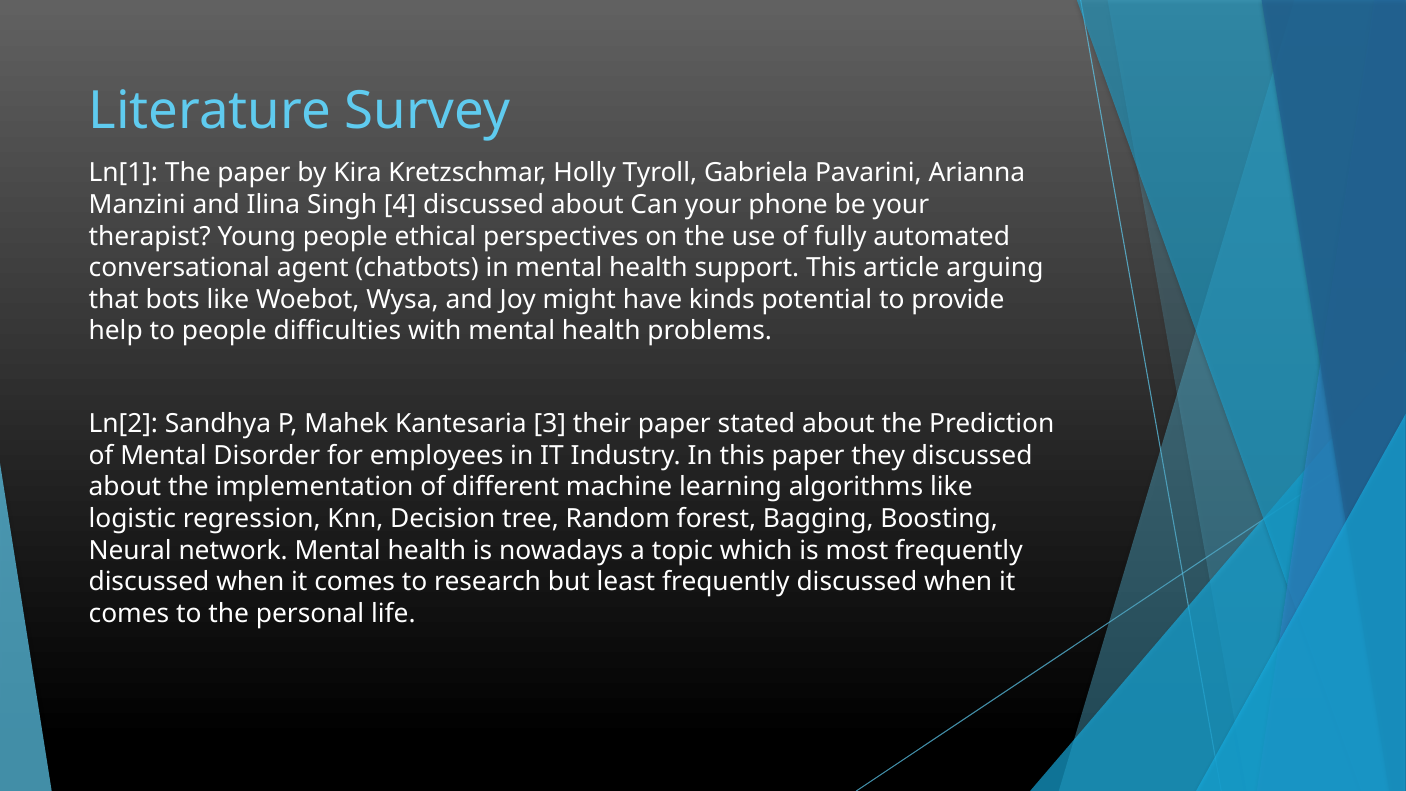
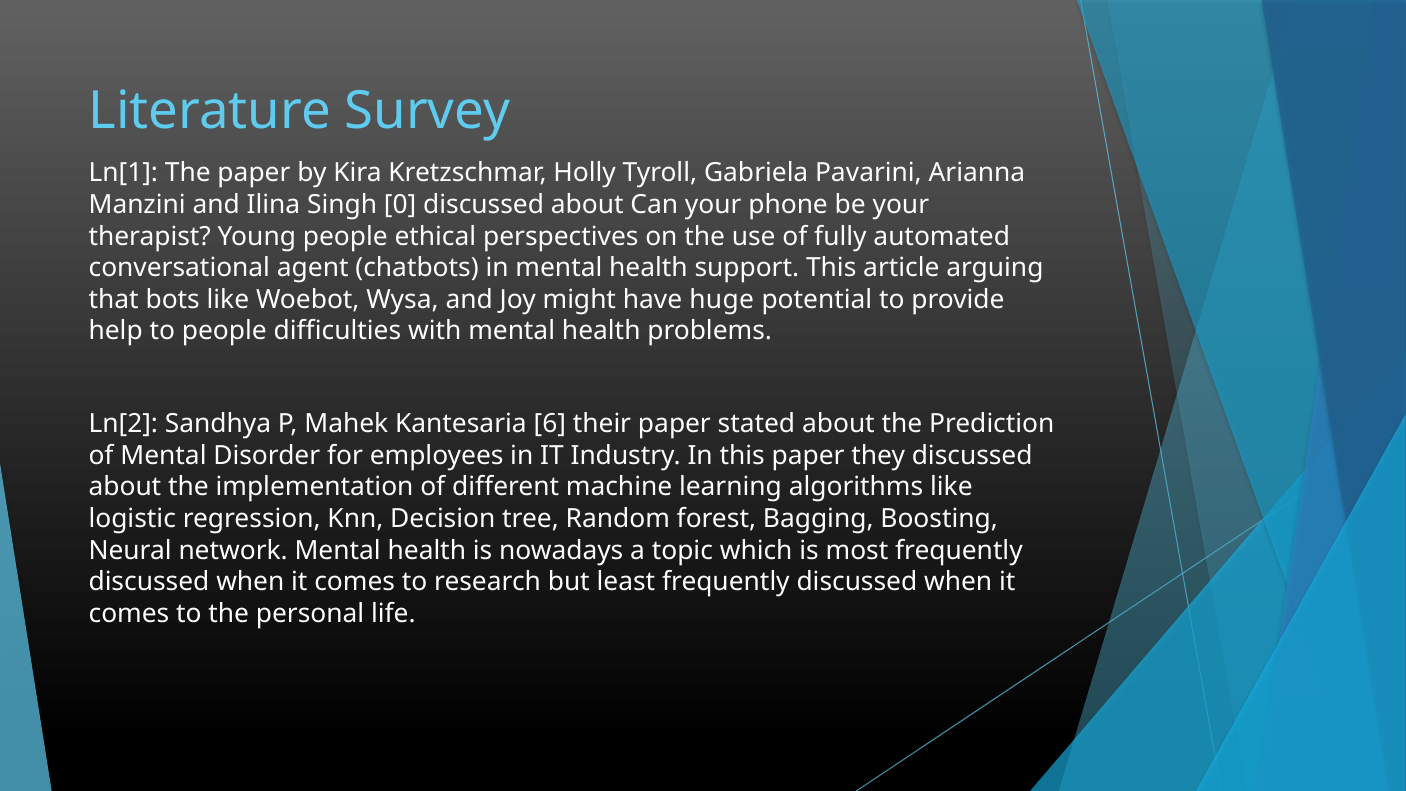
4: 4 -> 0 (400, 205)
kinds: kinds -> huge (722, 300)
3: 3 -> 6 (550, 424)
